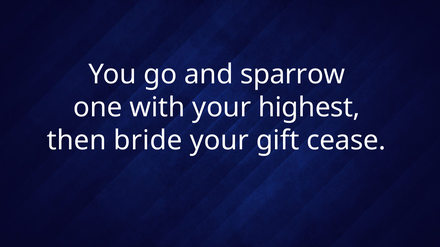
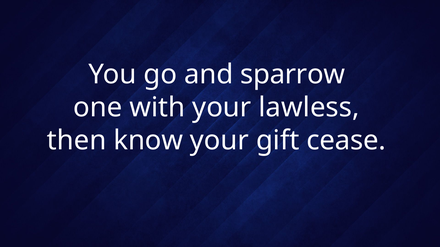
highest: highest -> lawless (309, 108)
bride: bride -> know (148, 141)
